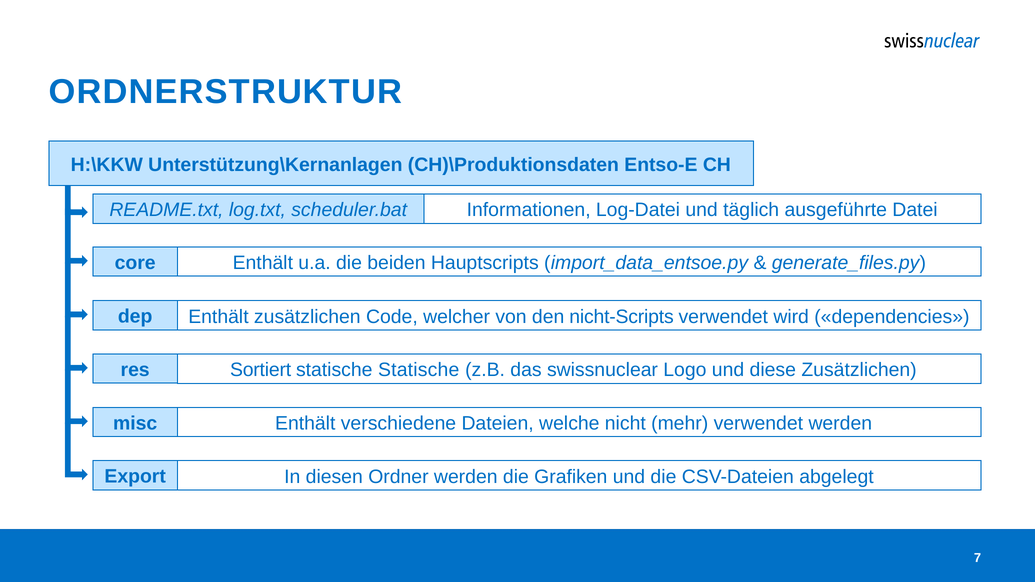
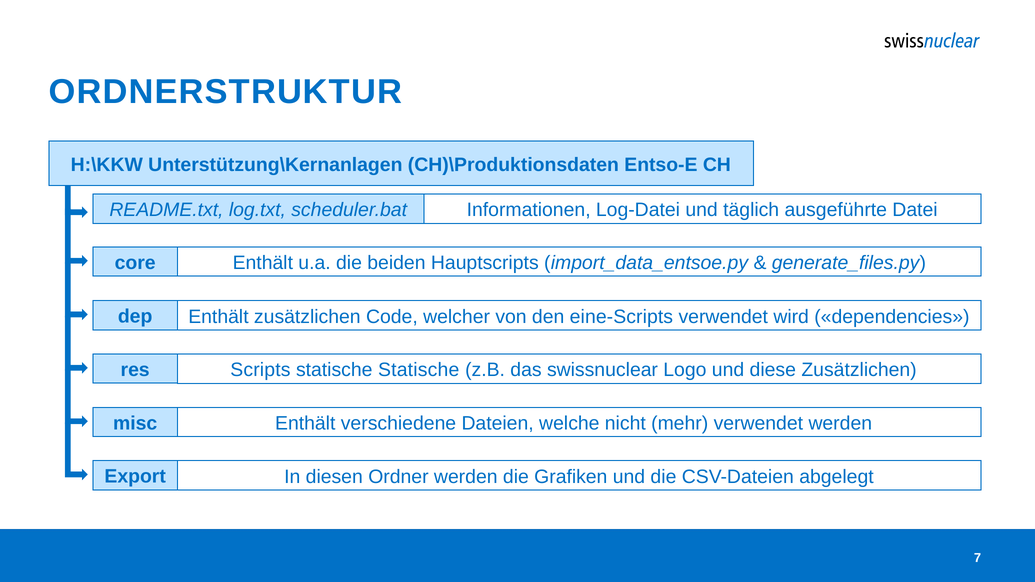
nicht-Scripts: nicht-Scripts -> eine-Scripts (621, 317)
Sortiert: Sortiert -> Scripts (260, 370)
